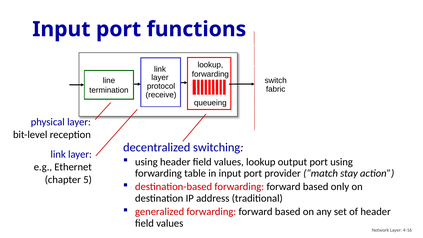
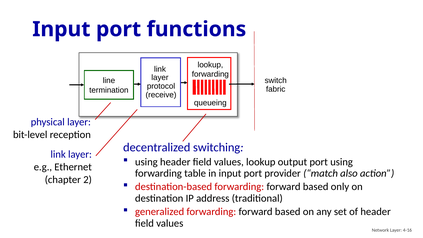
stay: stay -> also (349, 173)
5: 5 -> 2 (88, 180)
